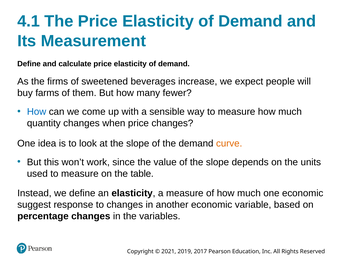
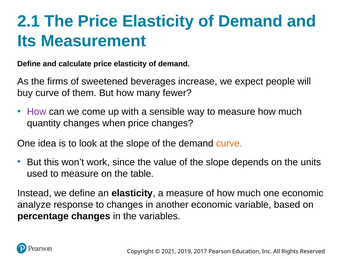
4.1: 4.1 -> 2.1 (29, 21)
buy farms: farms -> curve (47, 93)
How colour: blue -> purple (37, 112)
suggest: suggest -> analyze (34, 205)
